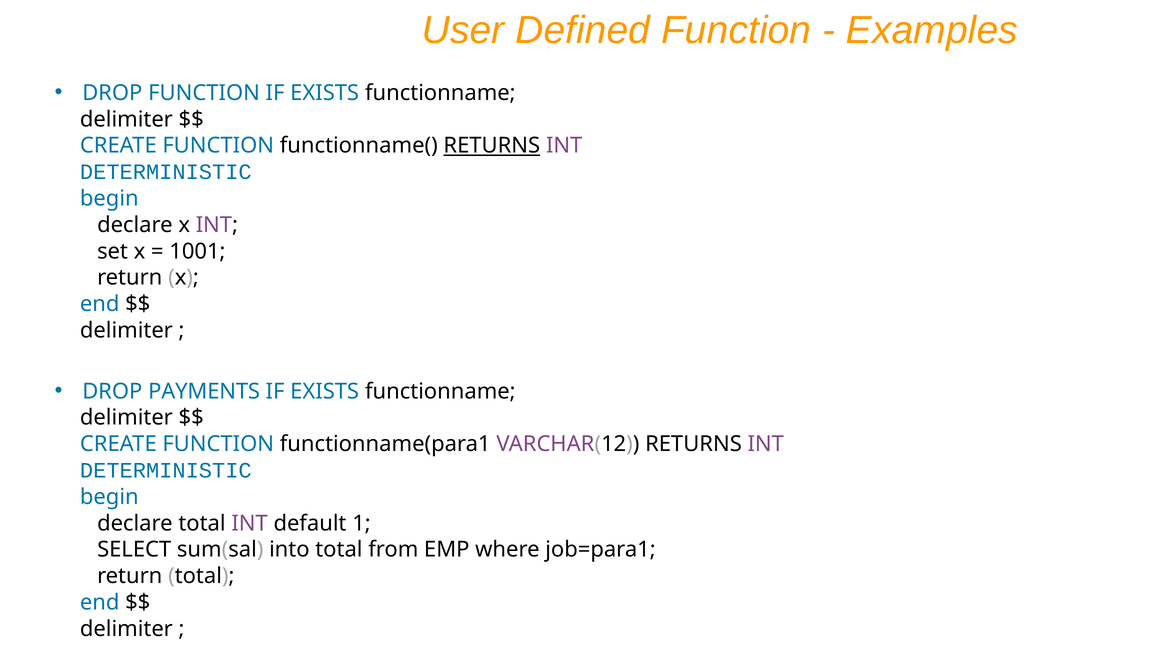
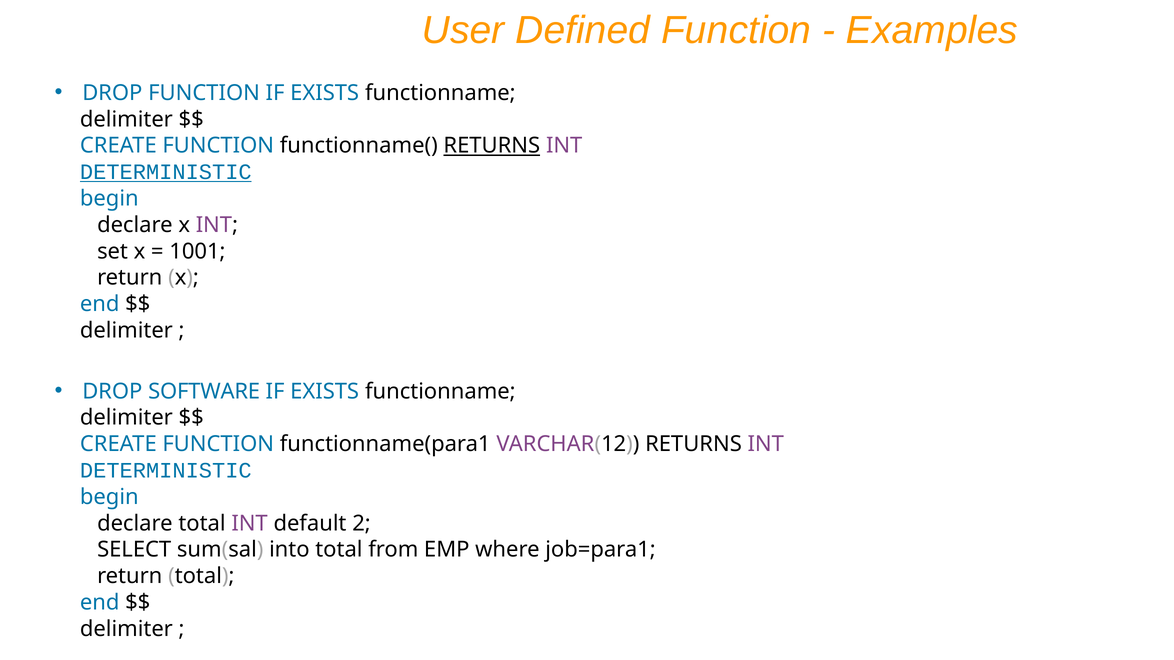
DETERMINISTIC underline: none -> present (166, 172)
PAYMENTS: PAYMENTS -> SOFTWARE (204, 391)
1: 1 -> 2 (361, 524)
